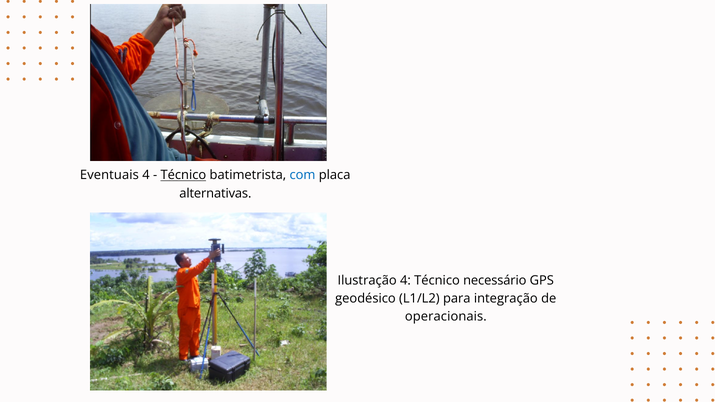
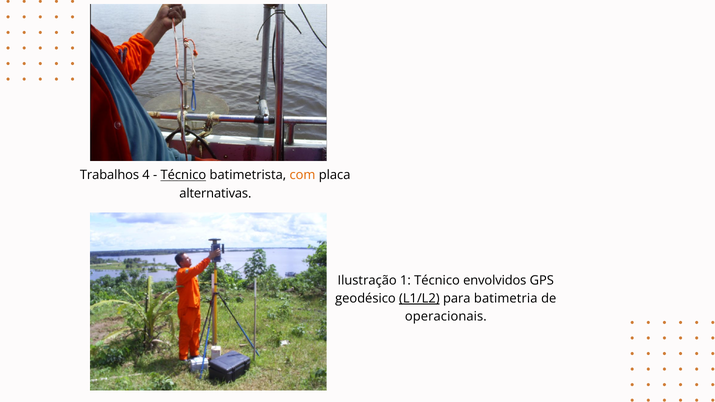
Eventuais: Eventuais -> Trabalhos (109, 175)
com colour: blue -> orange (302, 175)
Ilustração 4: 4 -> 1 (405, 281)
necessário: necessário -> envolvidos (495, 281)
L1/L2 underline: none -> present (419, 299)
integração: integração -> batimetria (506, 299)
